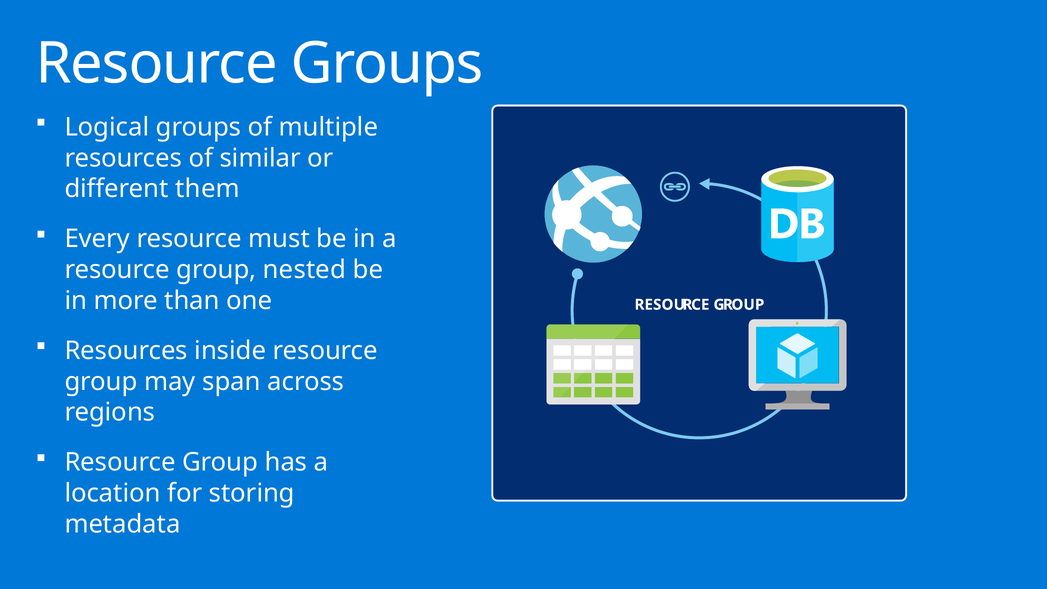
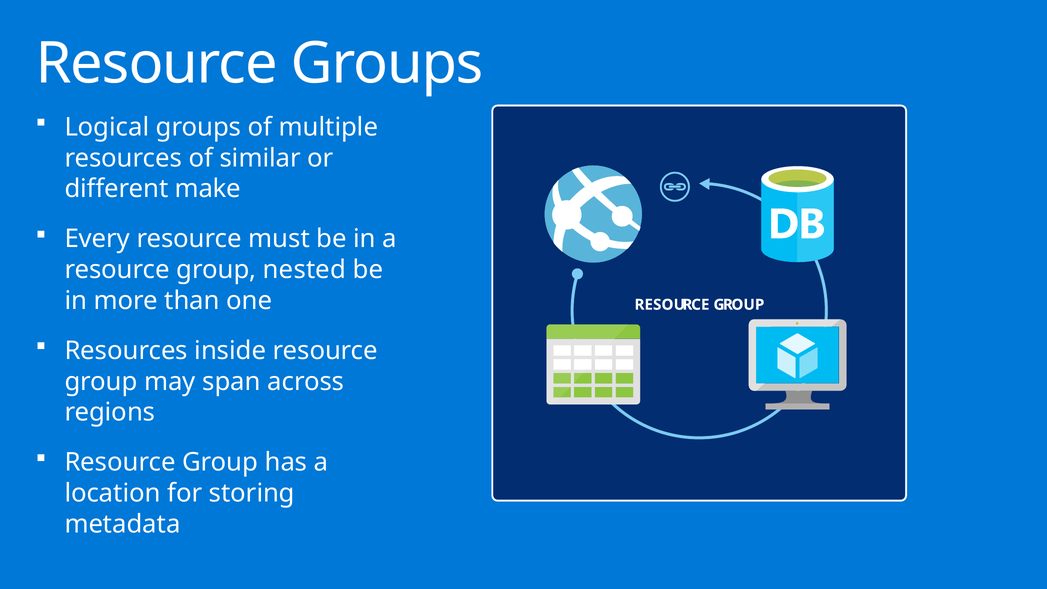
them: them -> make (208, 189)
